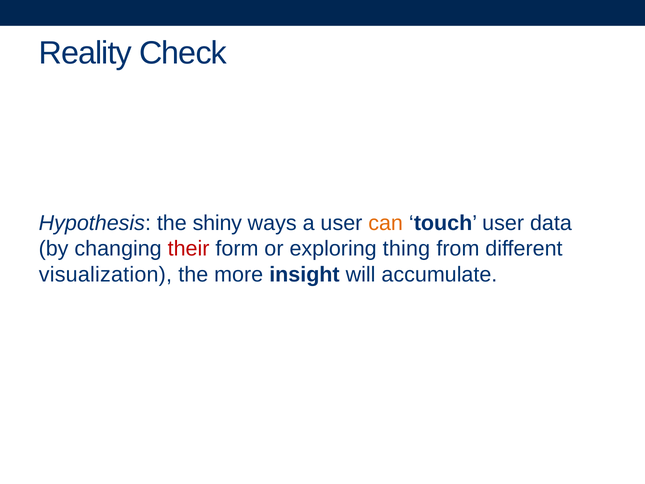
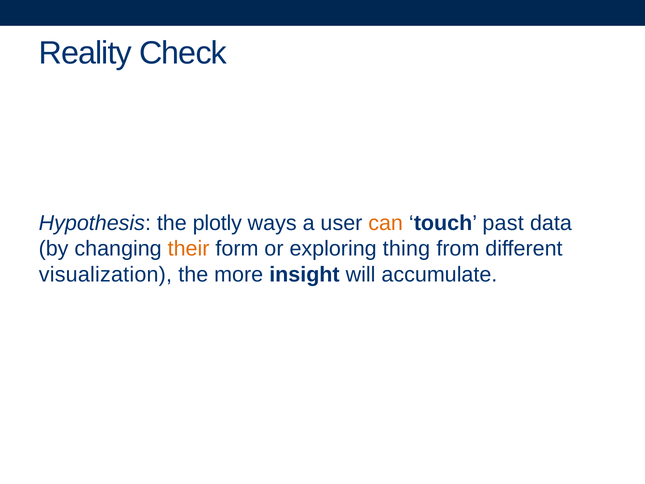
shiny: shiny -> plotly (217, 223)
touch user: user -> past (503, 223)
their colour: red -> orange (189, 249)
